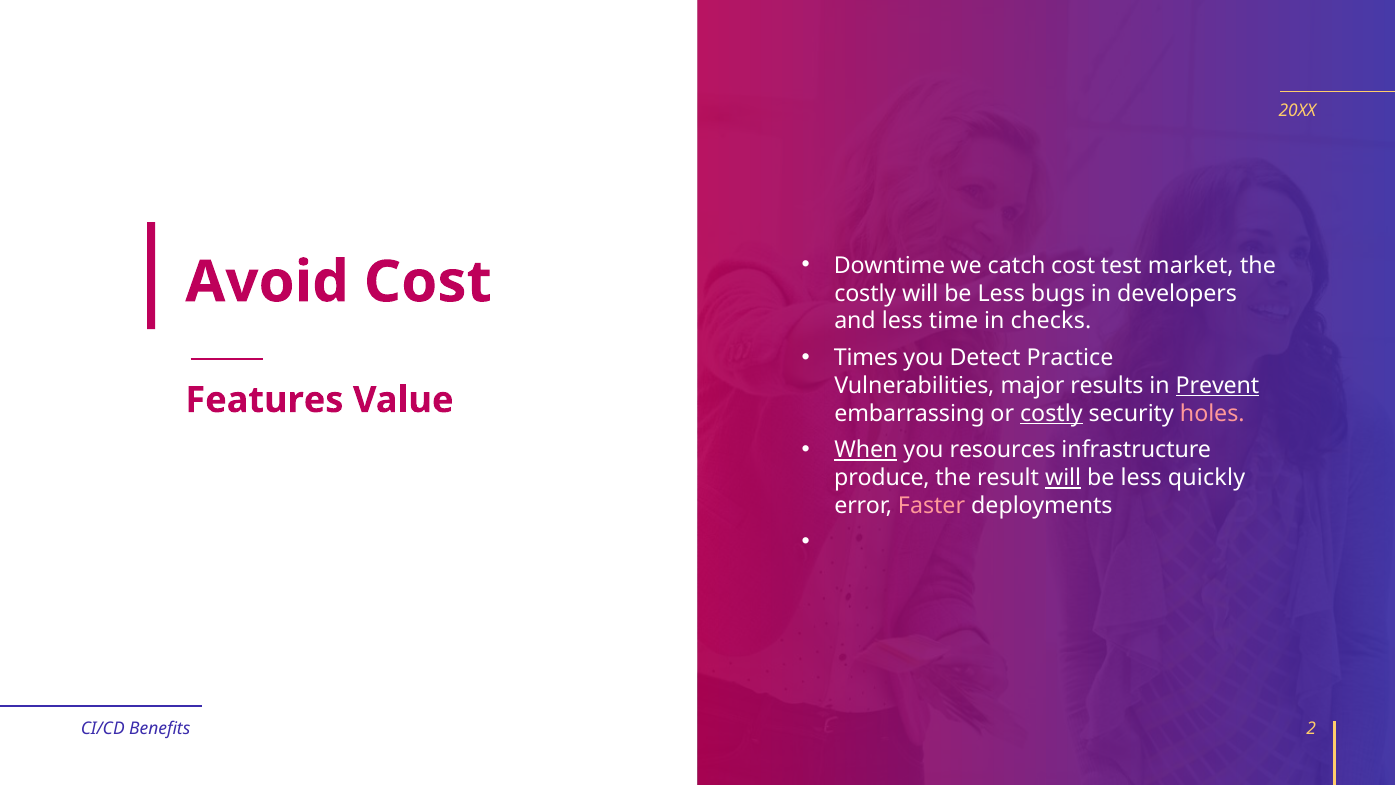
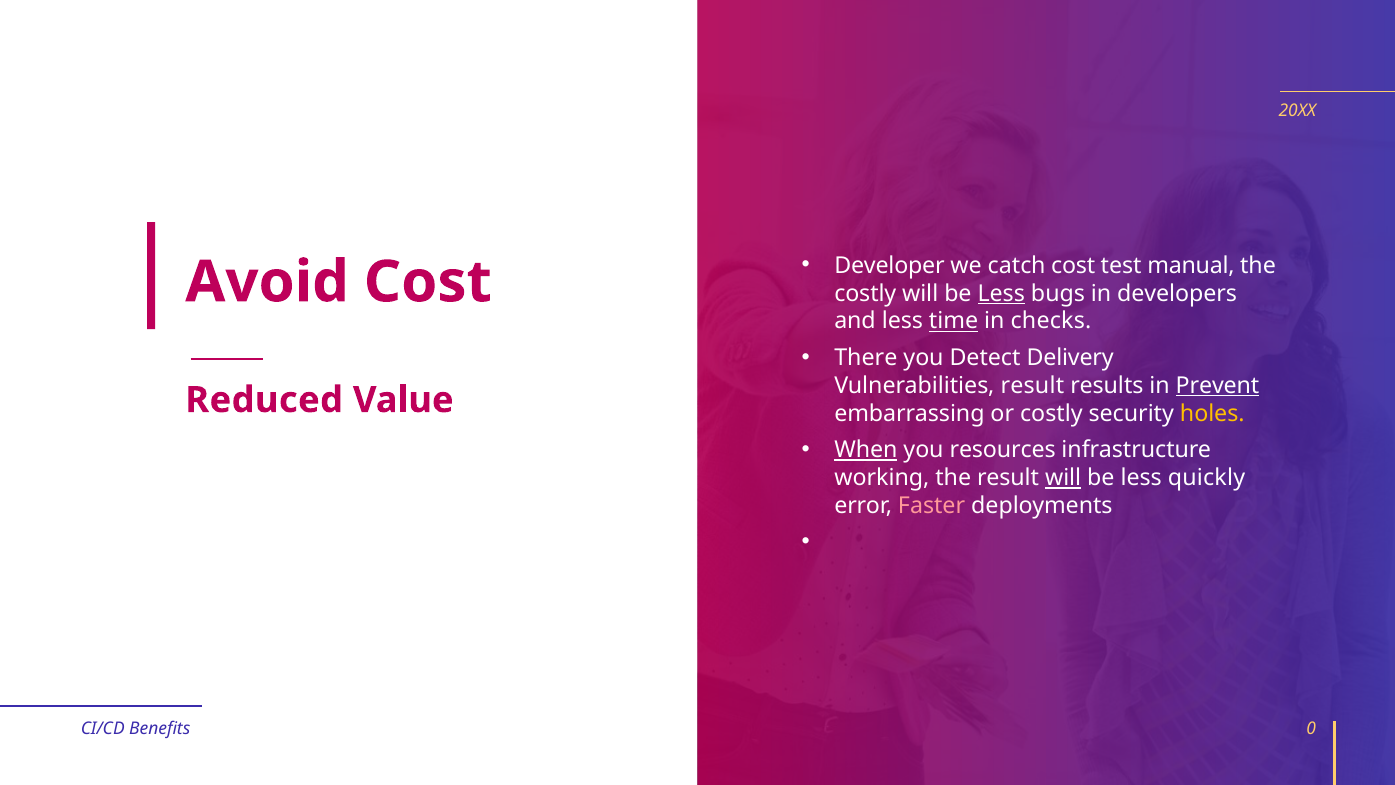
Downtime: Downtime -> Developer (890, 265)
market: market -> manual (1191, 265)
Less underline: none -> present (1001, 293)
time underline: none -> present (954, 321)
Times: Times -> There (866, 358)
Practice: Practice -> Delivery (1070, 358)
Vulnerabilities major: major -> result (1032, 386)
Features: Features -> Reduced (264, 400)
costly underline: present -> none (1051, 413)
holes colour: pink -> yellow (1212, 413)
produce: produce -> working (882, 478)
2: 2 -> 0 (1311, 729)
